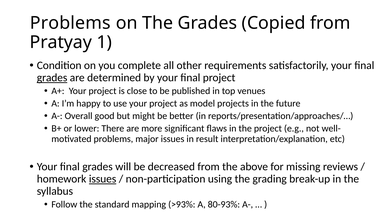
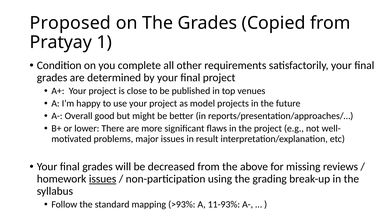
Problems: Problems -> Proposed (70, 23)
grades underline: present -> none (52, 78)
80-93%: 80-93% -> 11-93% (224, 205)
